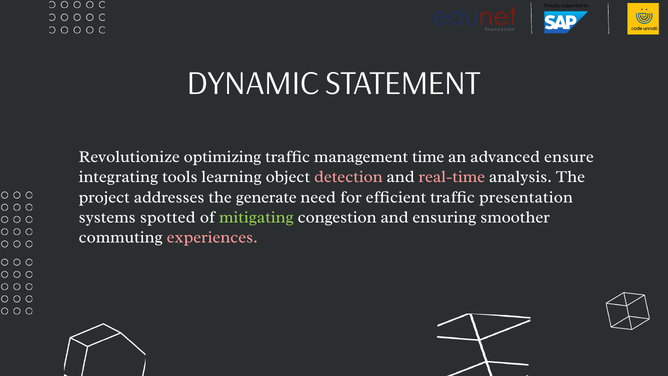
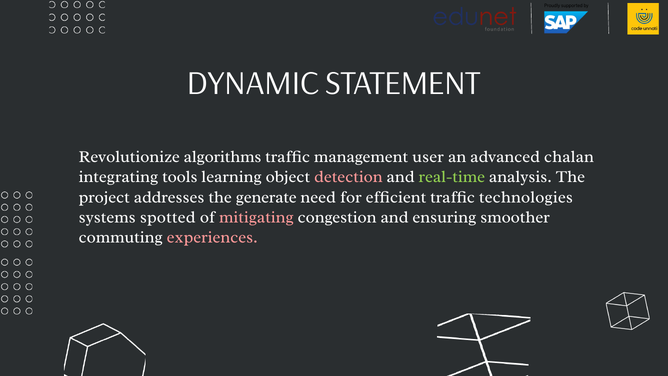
optimizing: optimizing -> algorithms (223, 157)
time: time -> user (428, 157)
ensure: ensure -> chalan (569, 157)
real-time colour: pink -> light green (452, 177)
presentation: presentation -> technologies (526, 197)
mitigating colour: light green -> pink (256, 217)
